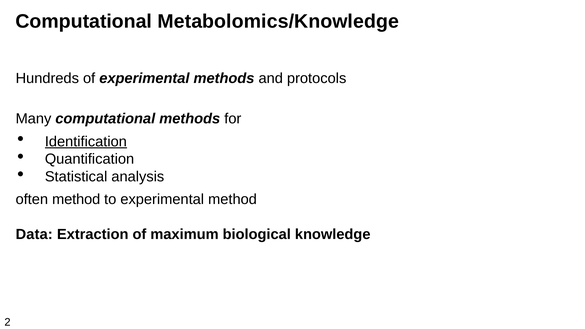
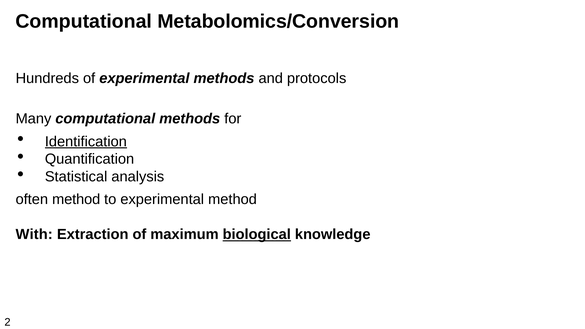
Metabolomics/Knowledge: Metabolomics/Knowledge -> Metabolomics/Conversion (278, 21)
Data: Data -> With (34, 235)
biological underline: none -> present (257, 235)
